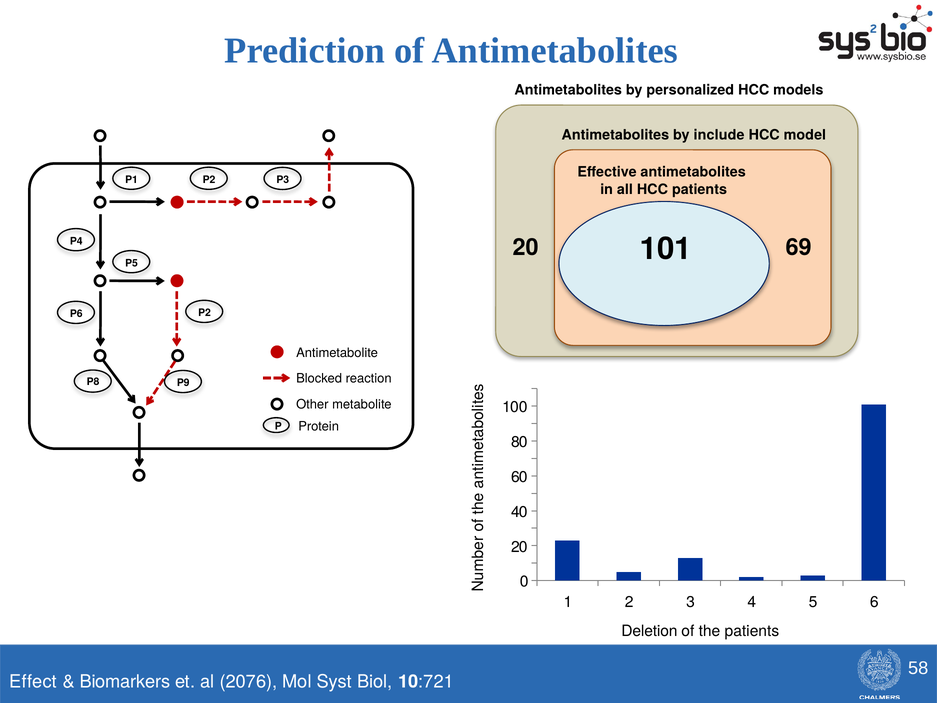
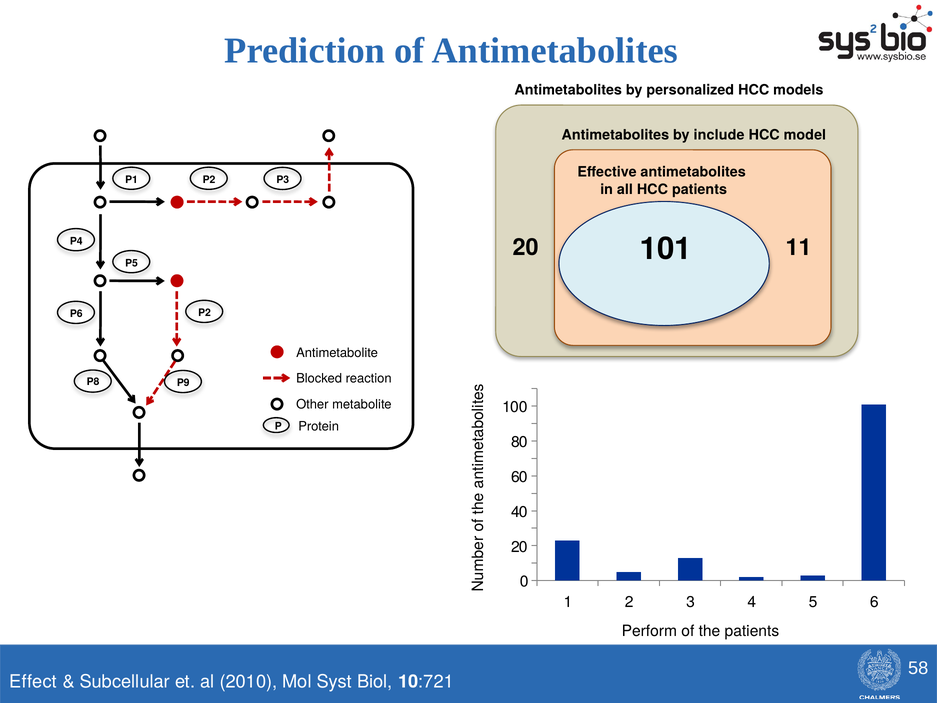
69: 69 -> 11 (799, 248)
Deletion: Deletion -> Perform (649, 631)
Biomarkers: Biomarkers -> Subcellular (125, 682)
2076: 2076 -> 2010 (248, 682)
